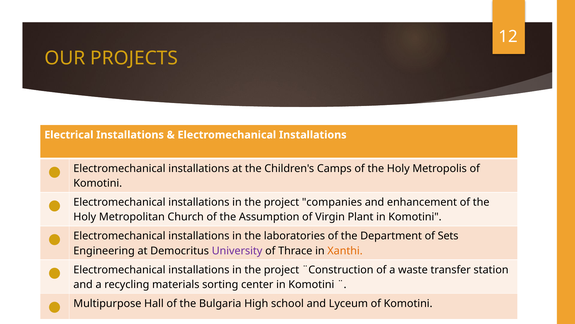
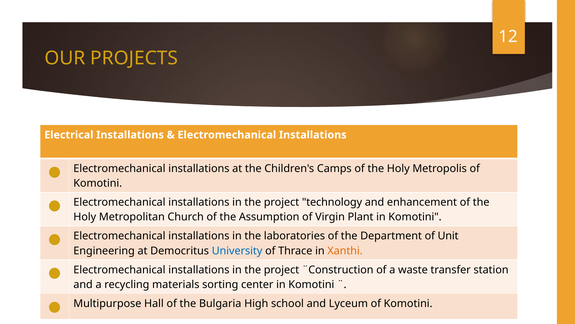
companies: companies -> technology (332, 202)
Sets: Sets -> Unit (448, 236)
University colour: purple -> blue (237, 250)
